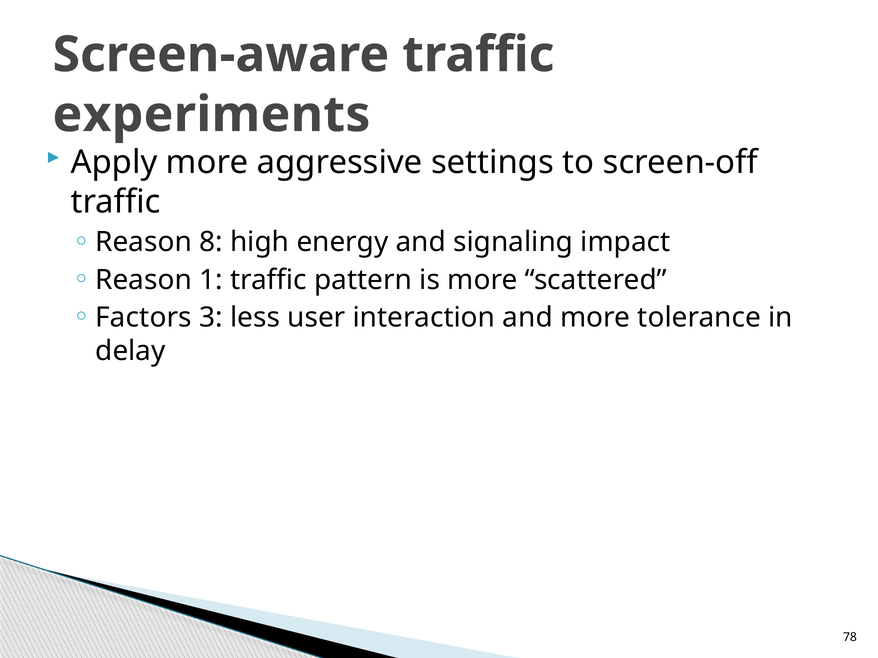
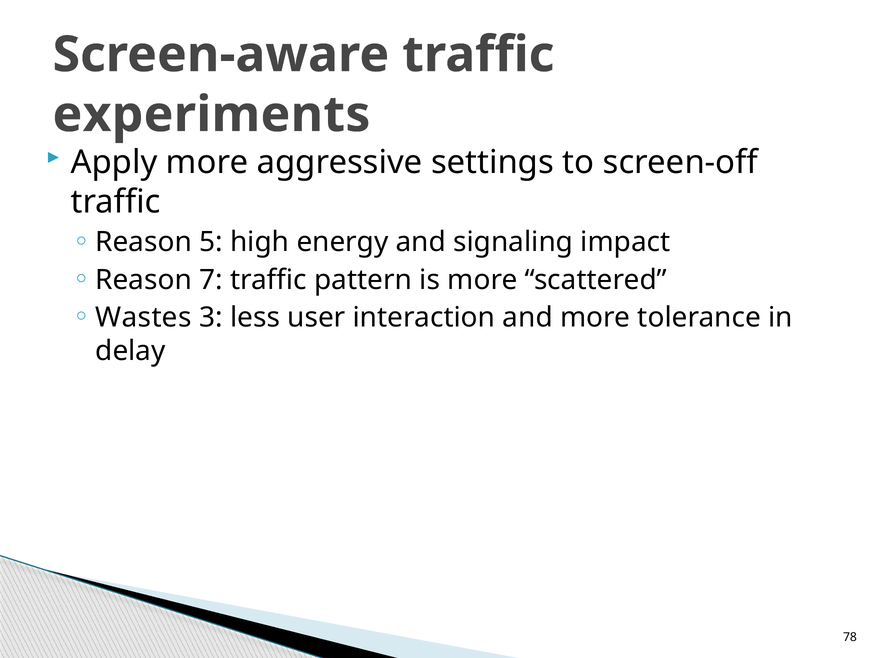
8: 8 -> 5 (211, 242)
1: 1 -> 7 (211, 280)
Factors: Factors -> Wastes (143, 318)
